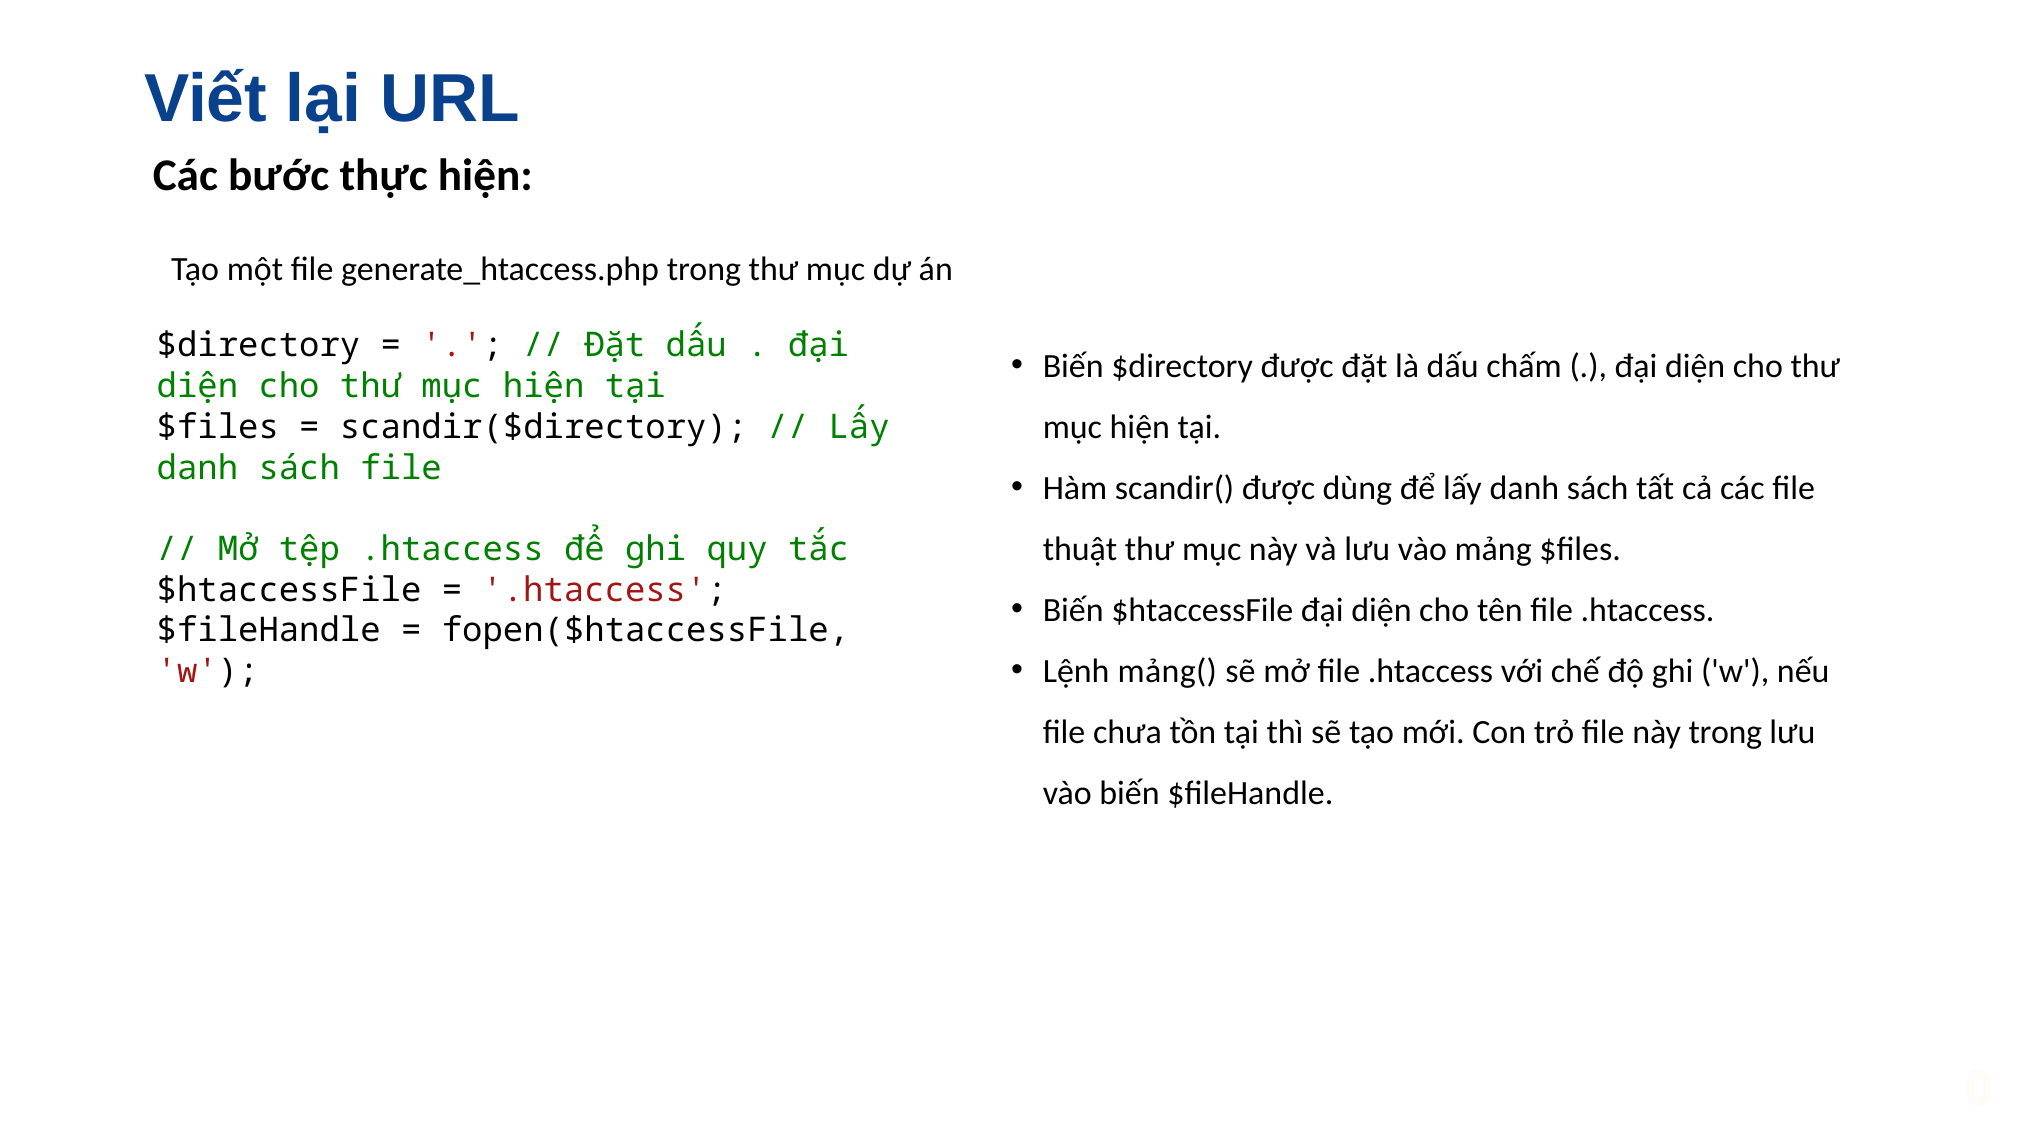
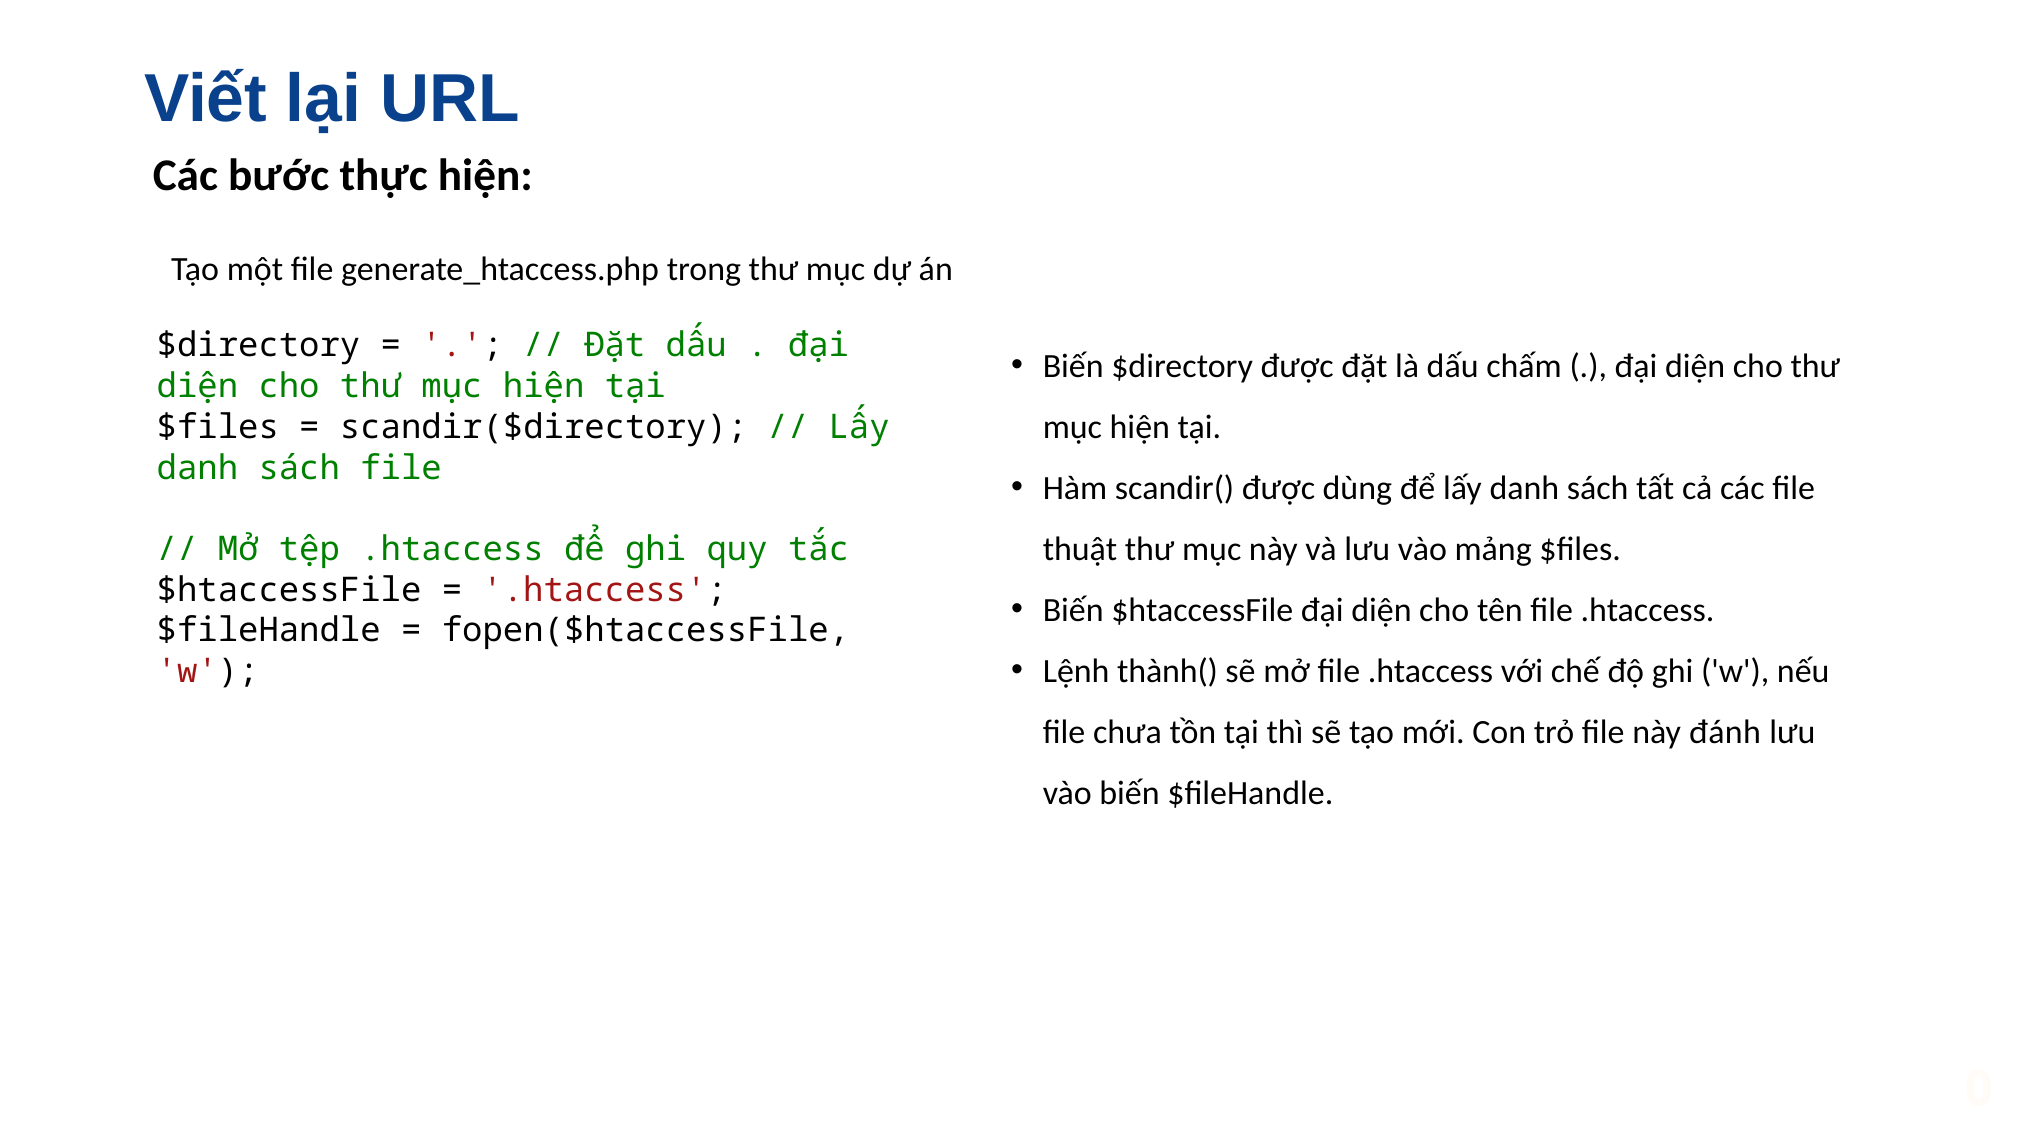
mảng(: mảng( -> thành( (1168, 672)
này trong: trong -> đánh (1725, 733)
